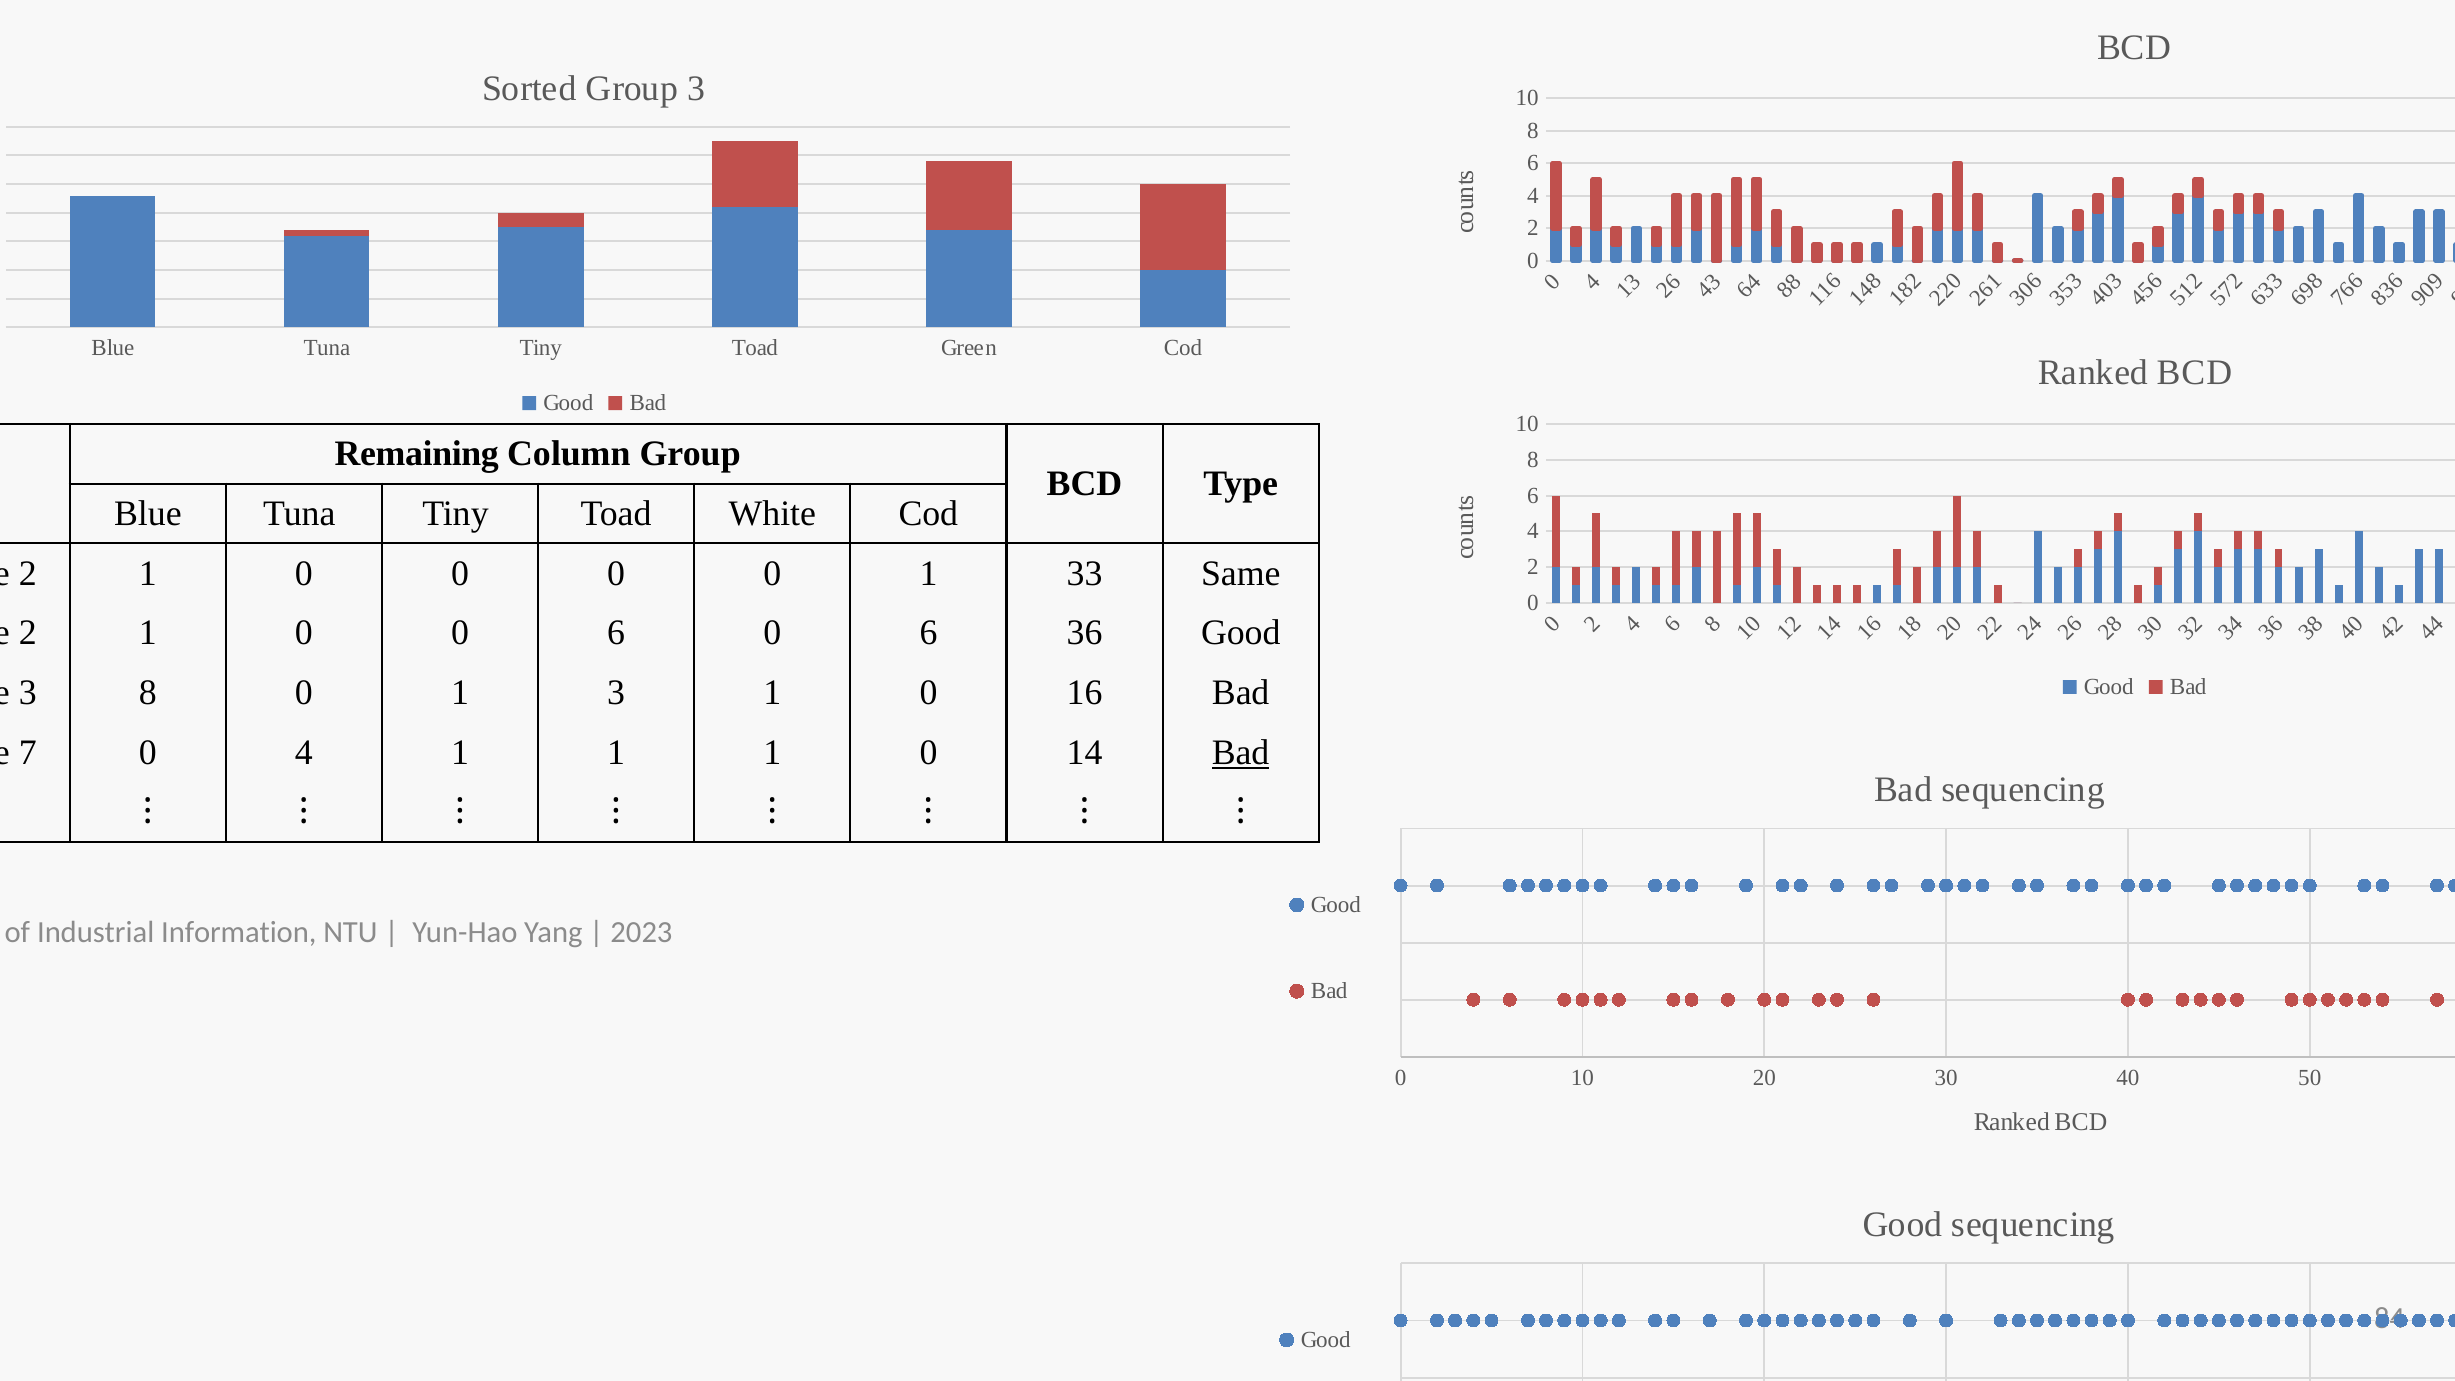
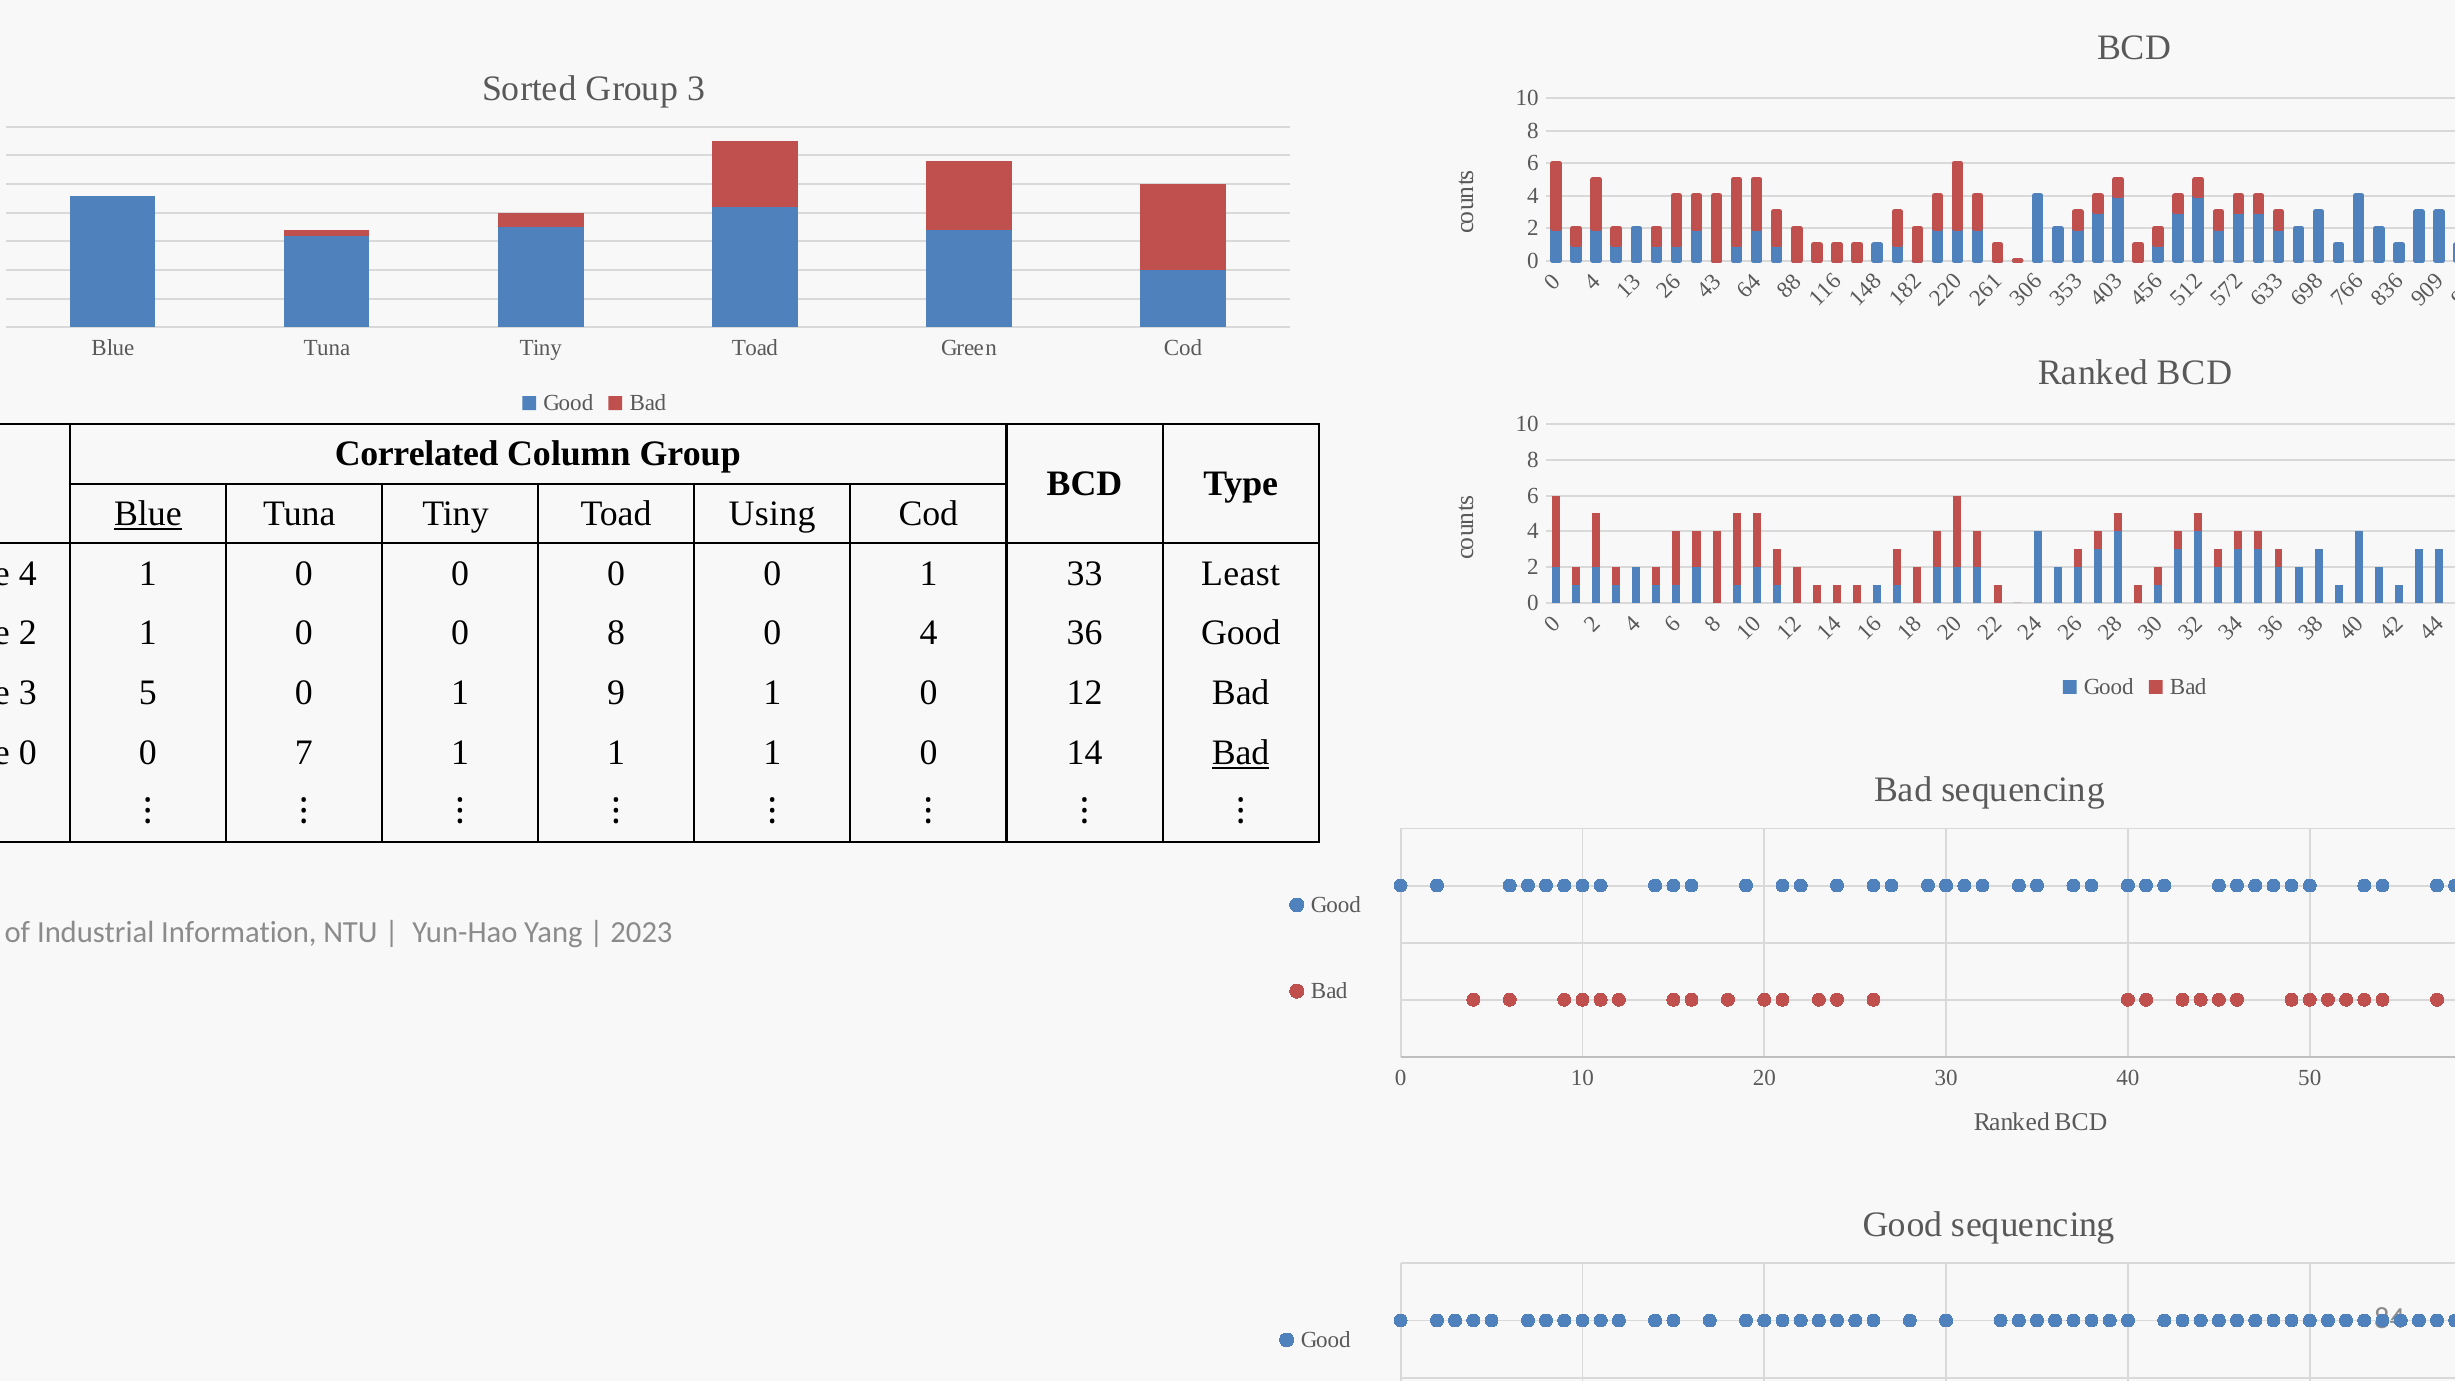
Remaining: Remaining -> Correlated (417, 454)
Blue underline: none -> present (148, 514)
White: White -> Using (772, 514)
2: 2 -> 4 (28, 573)
Same: Same -> Least (1241, 573)
0 0 6: 6 -> 8 (616, 633)
6: 6 -> 4 (928, 633)
8: 8 -> 5 (148, 693)
0 1 3: 3 -> 9 (616, 693)
16: 16 -> 12 (1085, 693)
7: 7 -> 0 (28, 752)
4: 4 -> 7 (304, 752)
